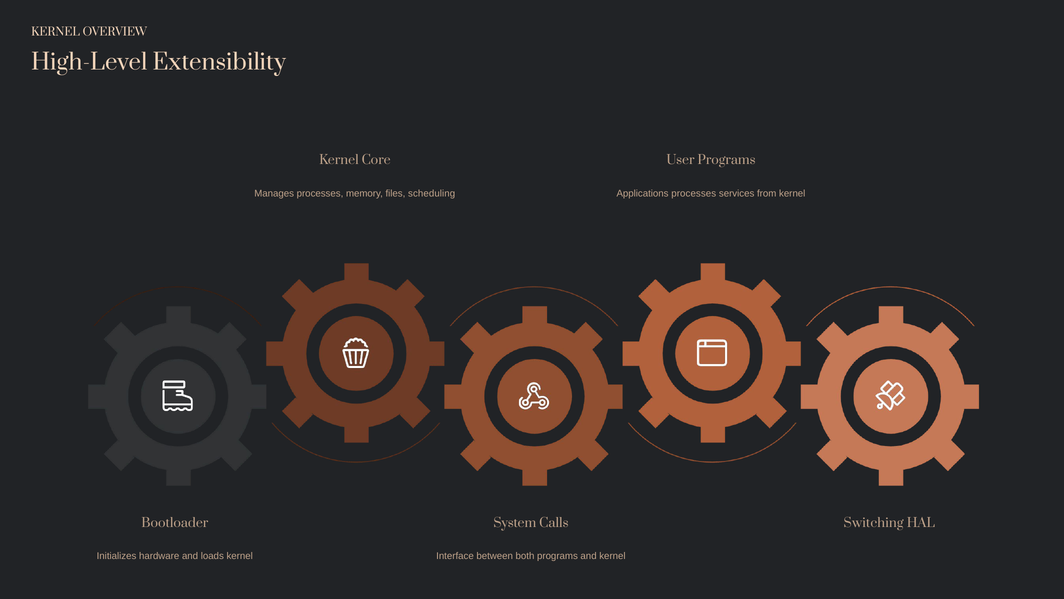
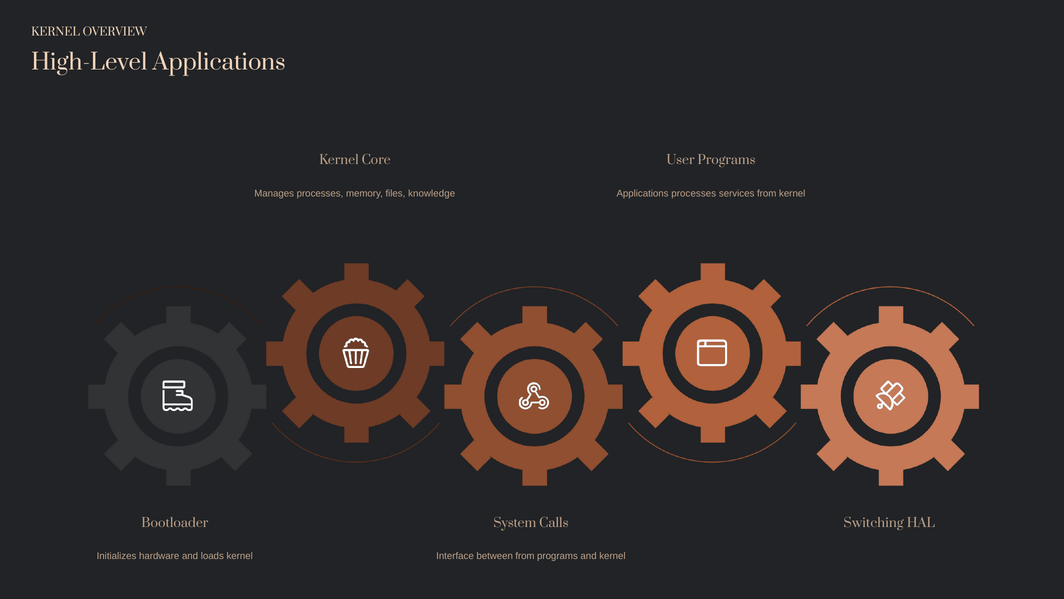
High-Level Extensibility: Extensibility -> Applications (219, 62)
scheduling: scheduling -> knowledge (432, 193)
between both: both -> from (525, 555)
